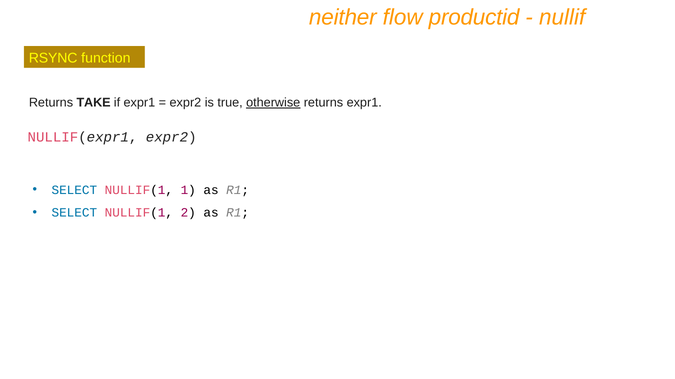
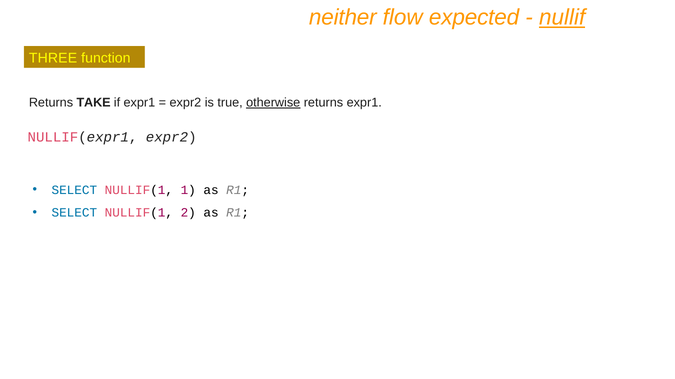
productid: productid -> expected (474, 18)
nullif underline: none -> present (562, 18)
RSYNC: RSYNC -> THREE (53, 58)
